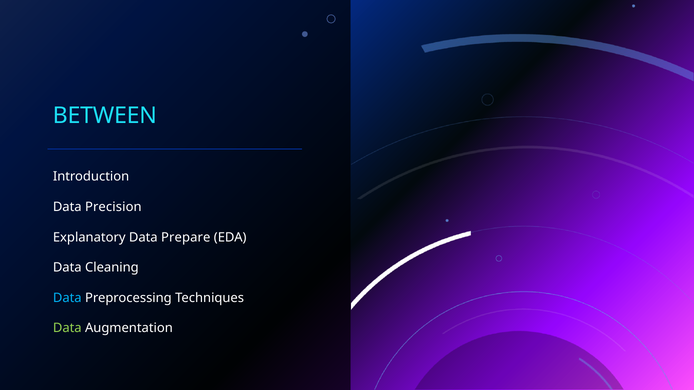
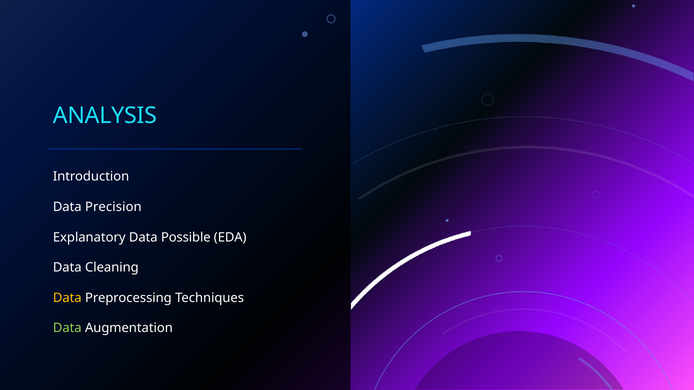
BETWEEN: BETWEEN -> ANALYSIS (105, 116)
Prepare: Prepare -> Possible (186, 237)
Data colour: light blue -> yellow (67, 298)
